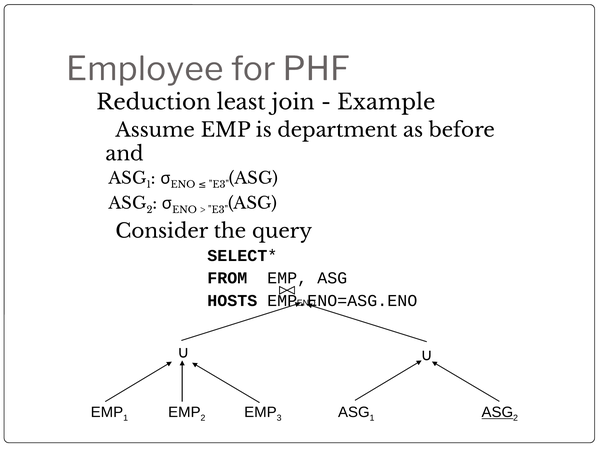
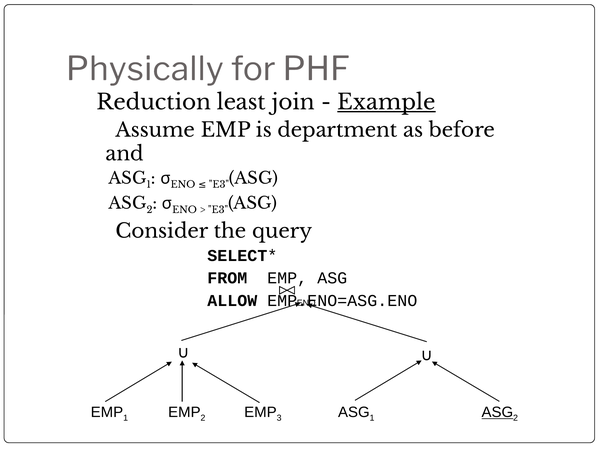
Employee: Employee -> Physically (145, 69)
Example underline: none -> present (386, 102)
HOSTS: HOSTS -> ALLOW (232, 301)
